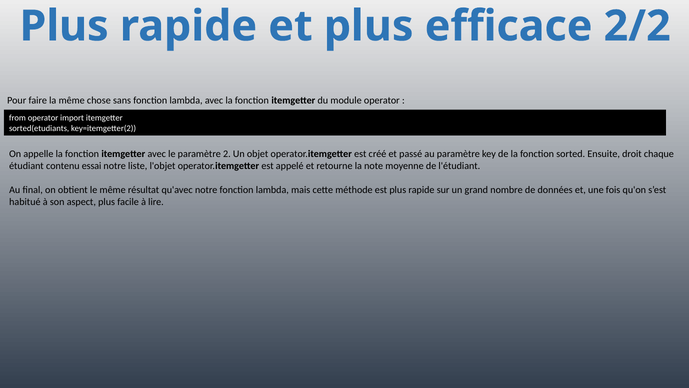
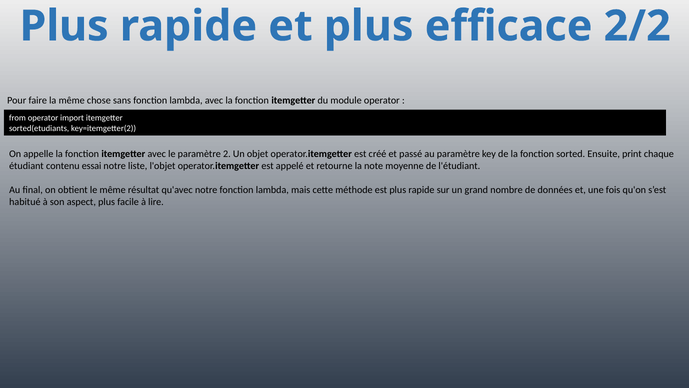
droit: droit -> print (632, 154)
